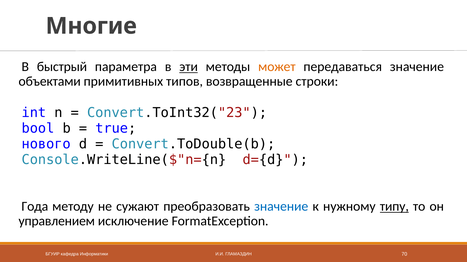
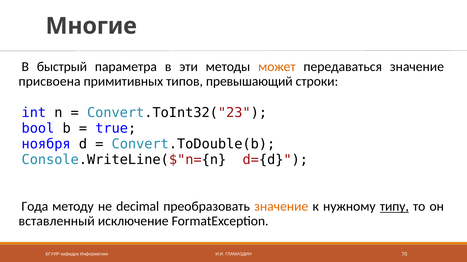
эти underline: present -> none (189, 67)
объектами: объектами -> присвоена (50, 82)
возвращенные: возвращенные -> превышающий (249, 82)
нового: нового -> ноября (46, 144)
сужают: сужают -> decimal (138, 207)
значение colour: blue -> orange (281, 207)
управлением: управлением -> вставленный (57, 222)
